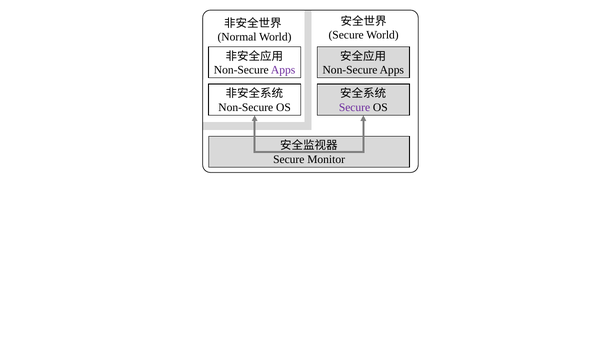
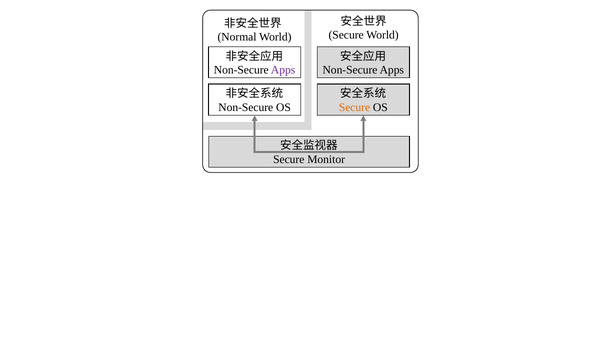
Secure colour: purple -> orange (355, 107)
